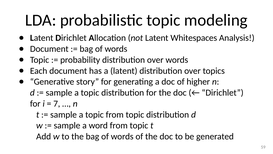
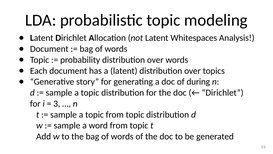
higher: higher -> during (198, 82)
7: 7 -> 3 (57, 103)
